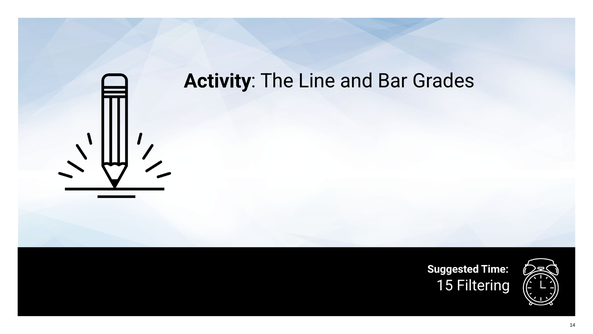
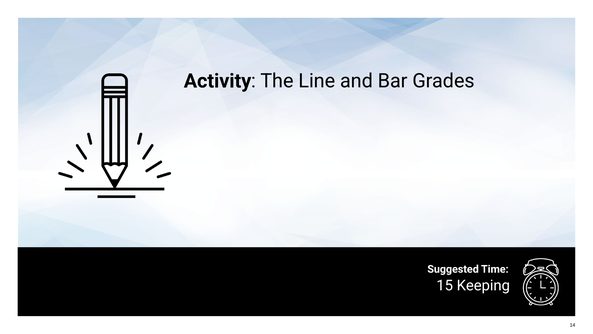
Filtering: Filtering -> Keeping (483, 285)
